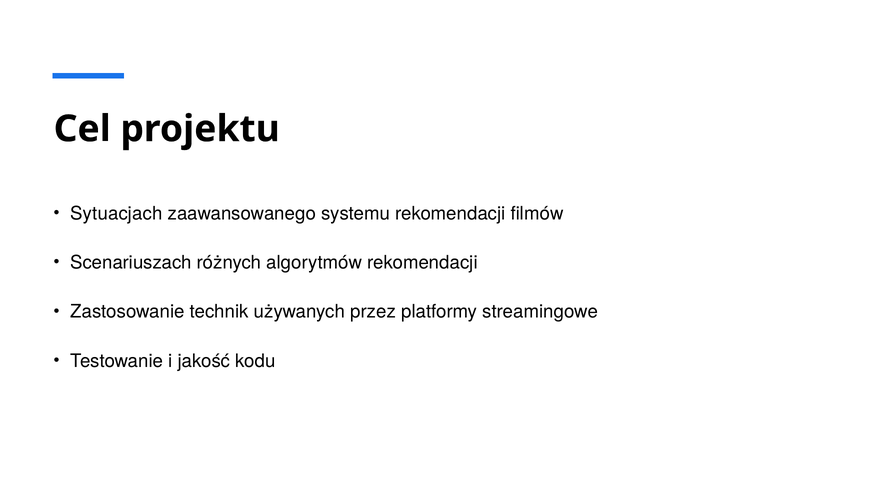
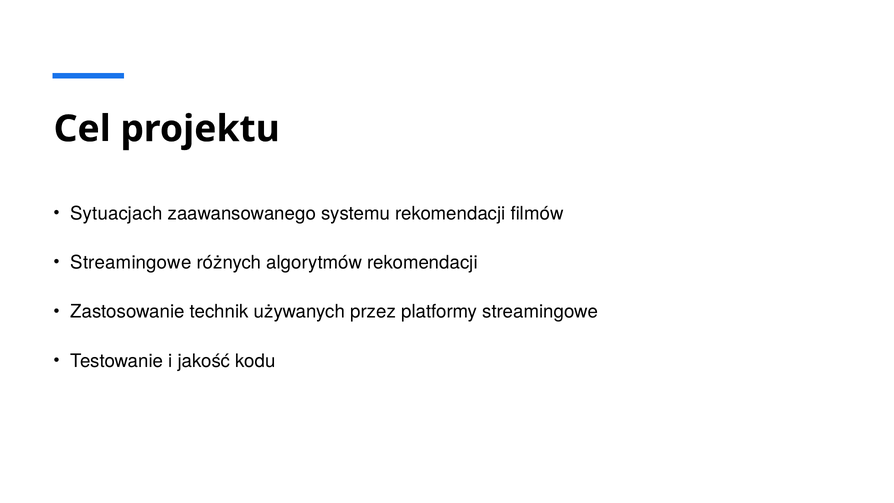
Scenariuszach: Scenariuszach -> Streamingowe (131, 263)
